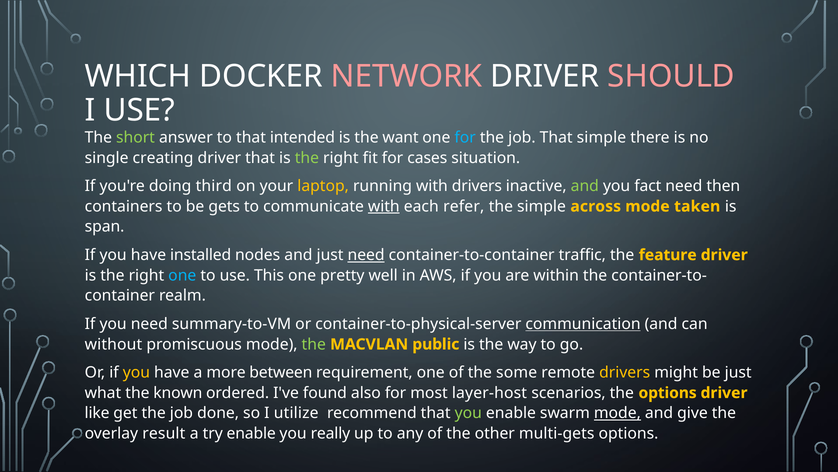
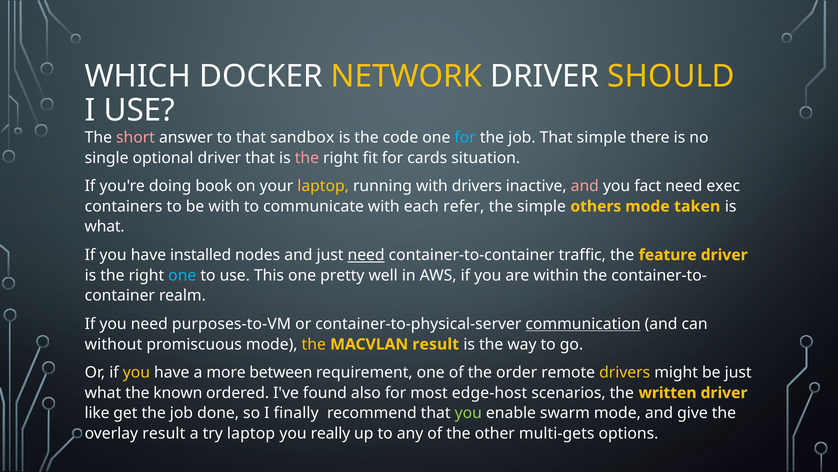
NETWORK colour: pink -> yellow (407, 76)
SHOULD colour: pink -> yellow (671, 76)
short colour: light green -> pink (135, 137)
intended: intended -> sandbox (302, 137)
want: want -> code (400, 137)
creating: creating -> optional (163, 158)
the colour: light green -> pink (307, 158)
cases: cases -> cards (427, 158)
third: third -> book (214, 186)
and colour: light green -> pink (585, 186)
then: then -> exec (723, 186)
be gets: gets -> with (224, 206)
with underline: present -> none (384, 206)
across: across -> others (596, 206)
span: span -> what (105, 226)
summary-to-VM: summary-to-VM -> purposes-to-VM (231, 324)
the colour: light green -> yellow (314, 344)
MACVLAN public: public -> result (436, 344)
some: some -> order (517, 372)
layer-host: layer-host -> edge-host (489, 392)
the options: options -> written (668, 392)
utilize: utilize -> finally (296, 413)
mode underline: present -> none (617, 413)
try enable: enable -> laptop (251, 433)
